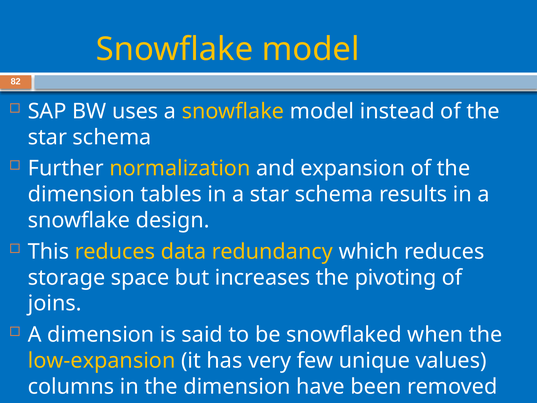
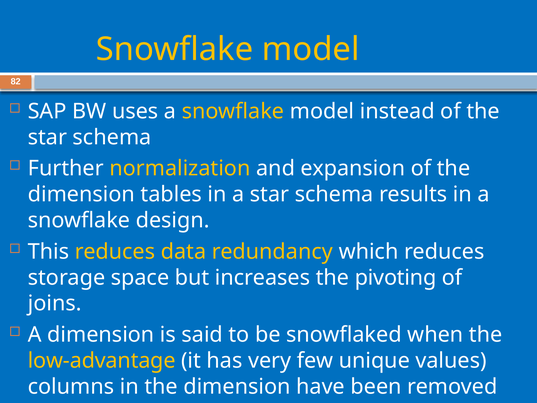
low-expansion: low-expansion -> low-advantage (102, 360)
